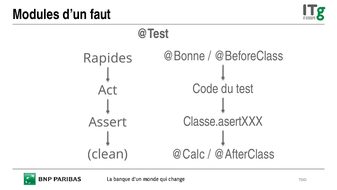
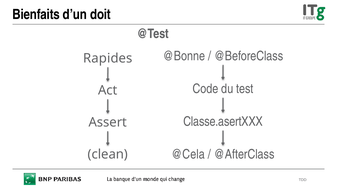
Modules: Modules -> Bienfaits (36, 14)
faut: faut -> doit (100, 14)
@Calc: @Calc -> @Cela (188, 154)
